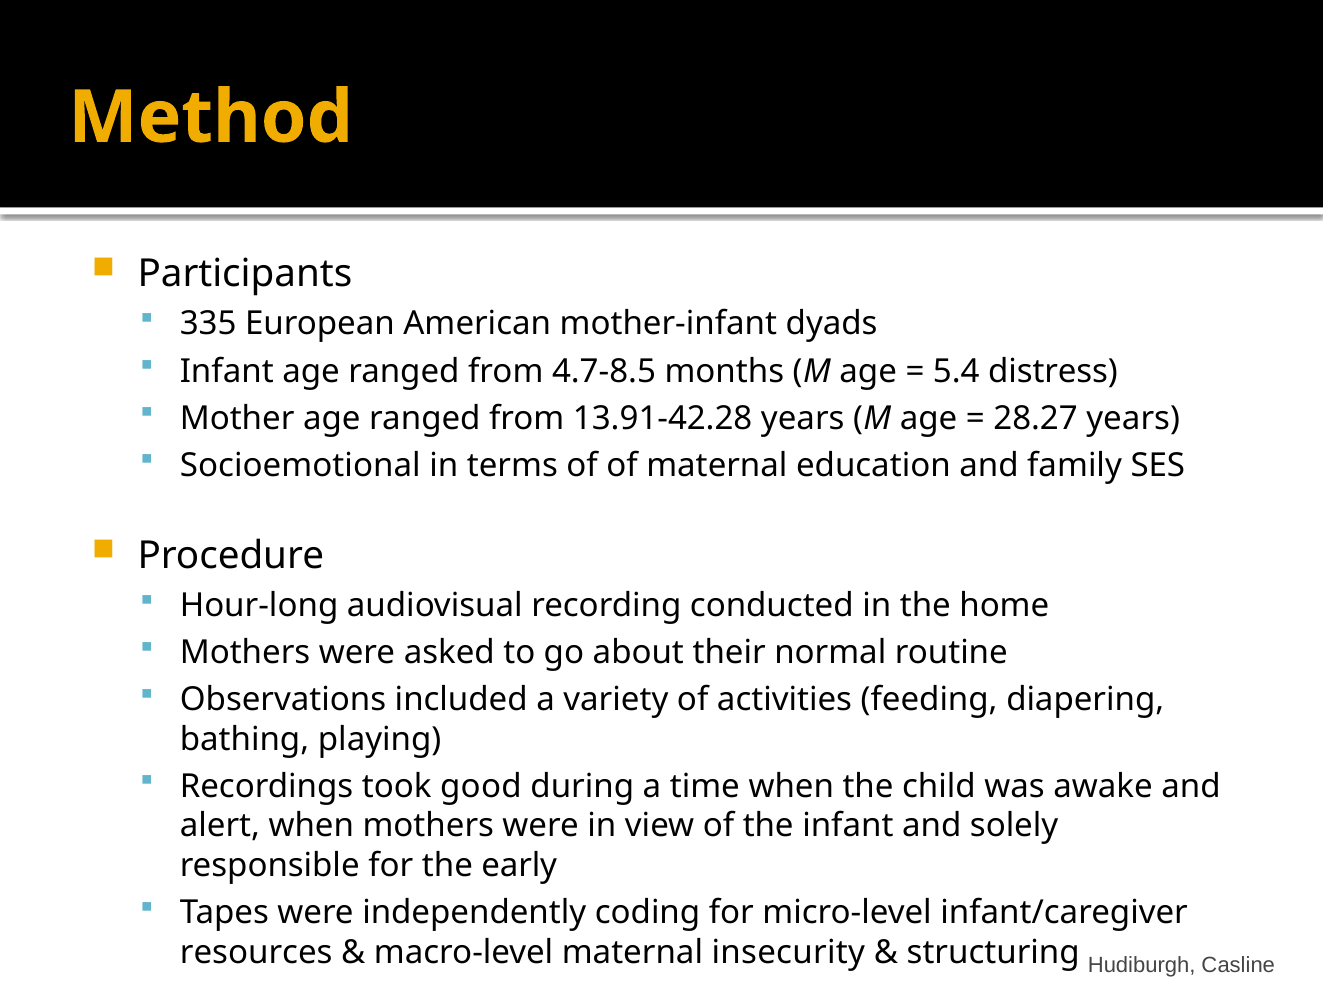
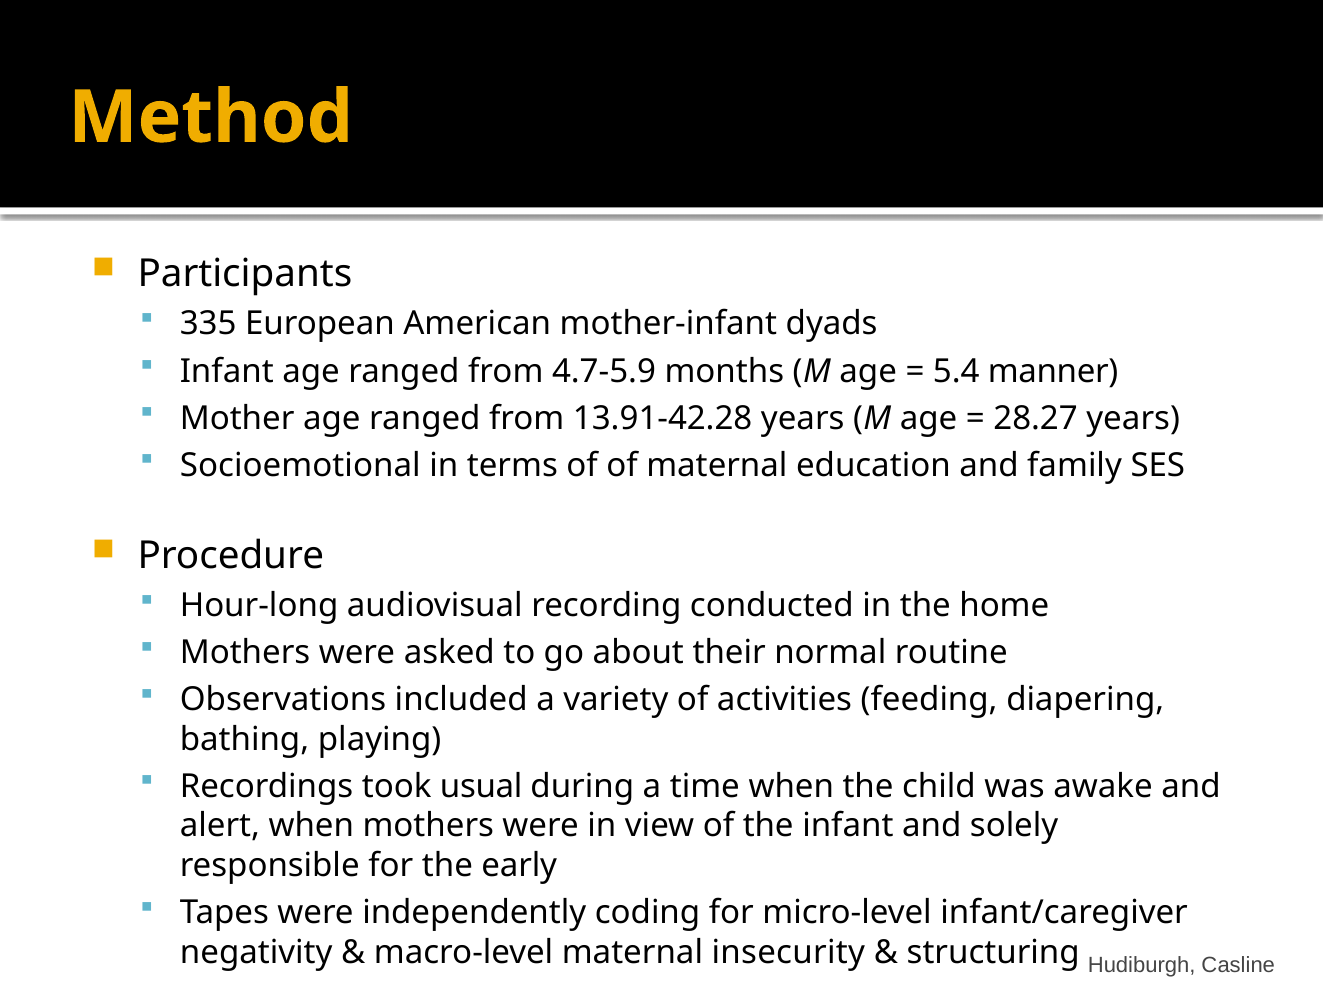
4.7-8.5: 4.7-8.5 -> 4.7-5.9 (604, 371)
distress: distress -> manner (1053, 371)
good: good -> usual (481, 786)
resources: resources -> negativity (256, 953)
